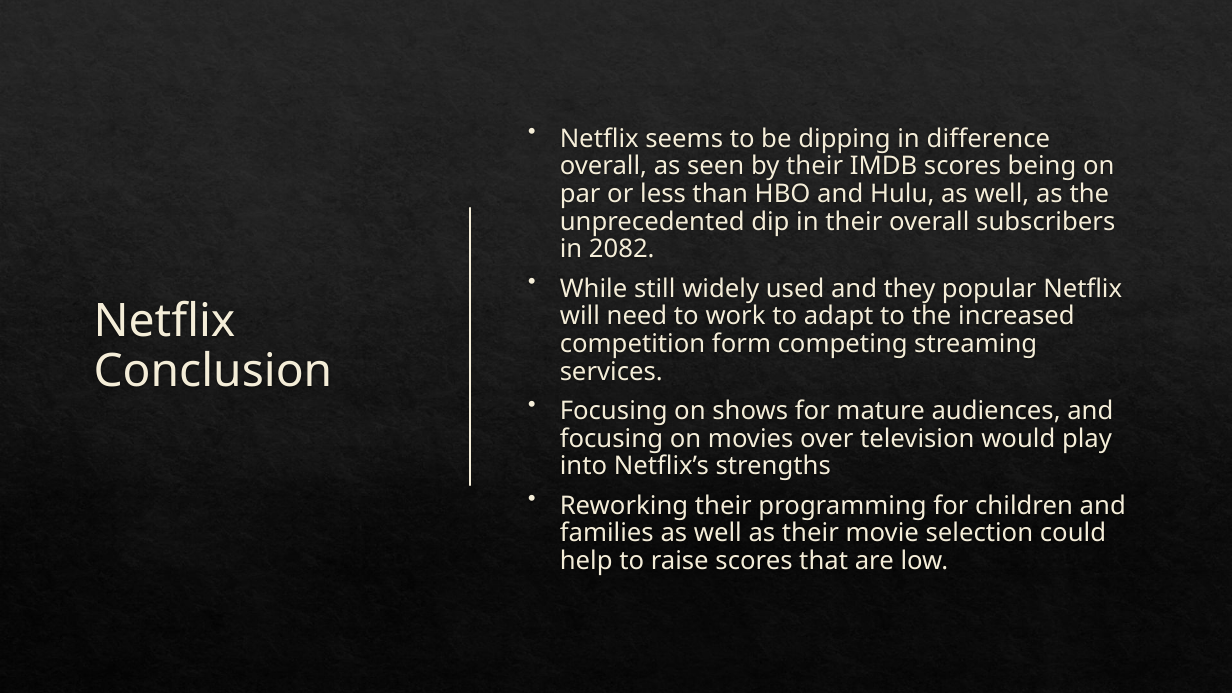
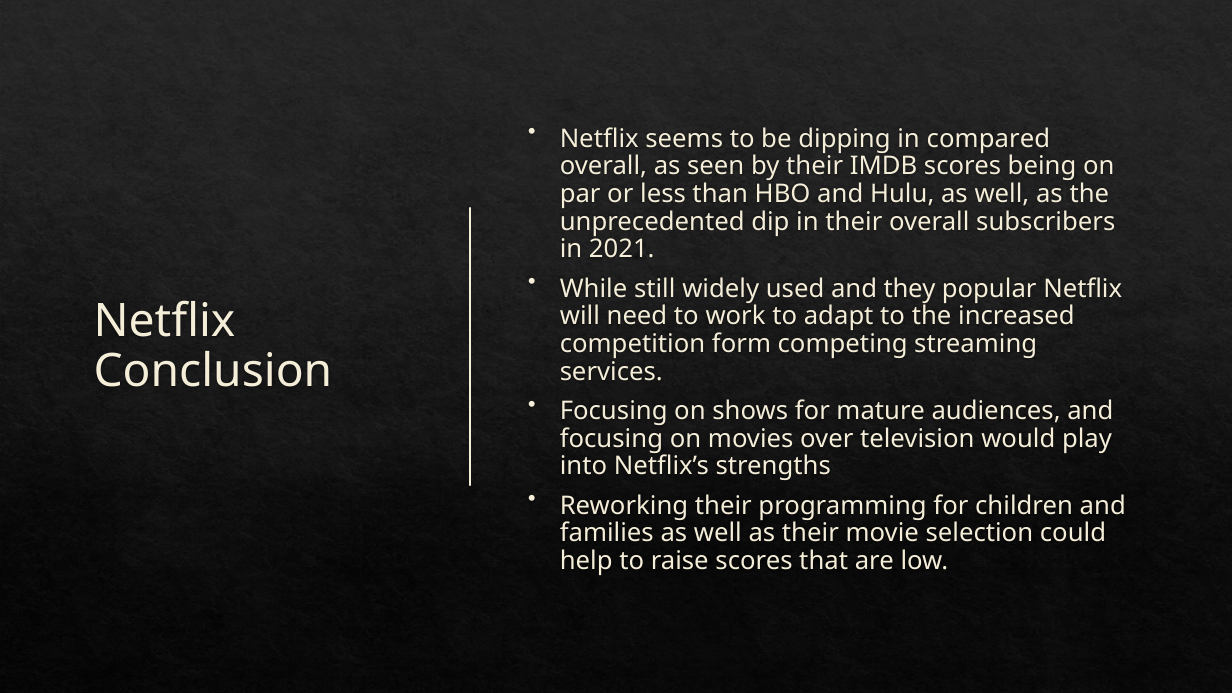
difference: difference -> compared (988, 139)
2082: 2082 -> 2021 (622, 249)
